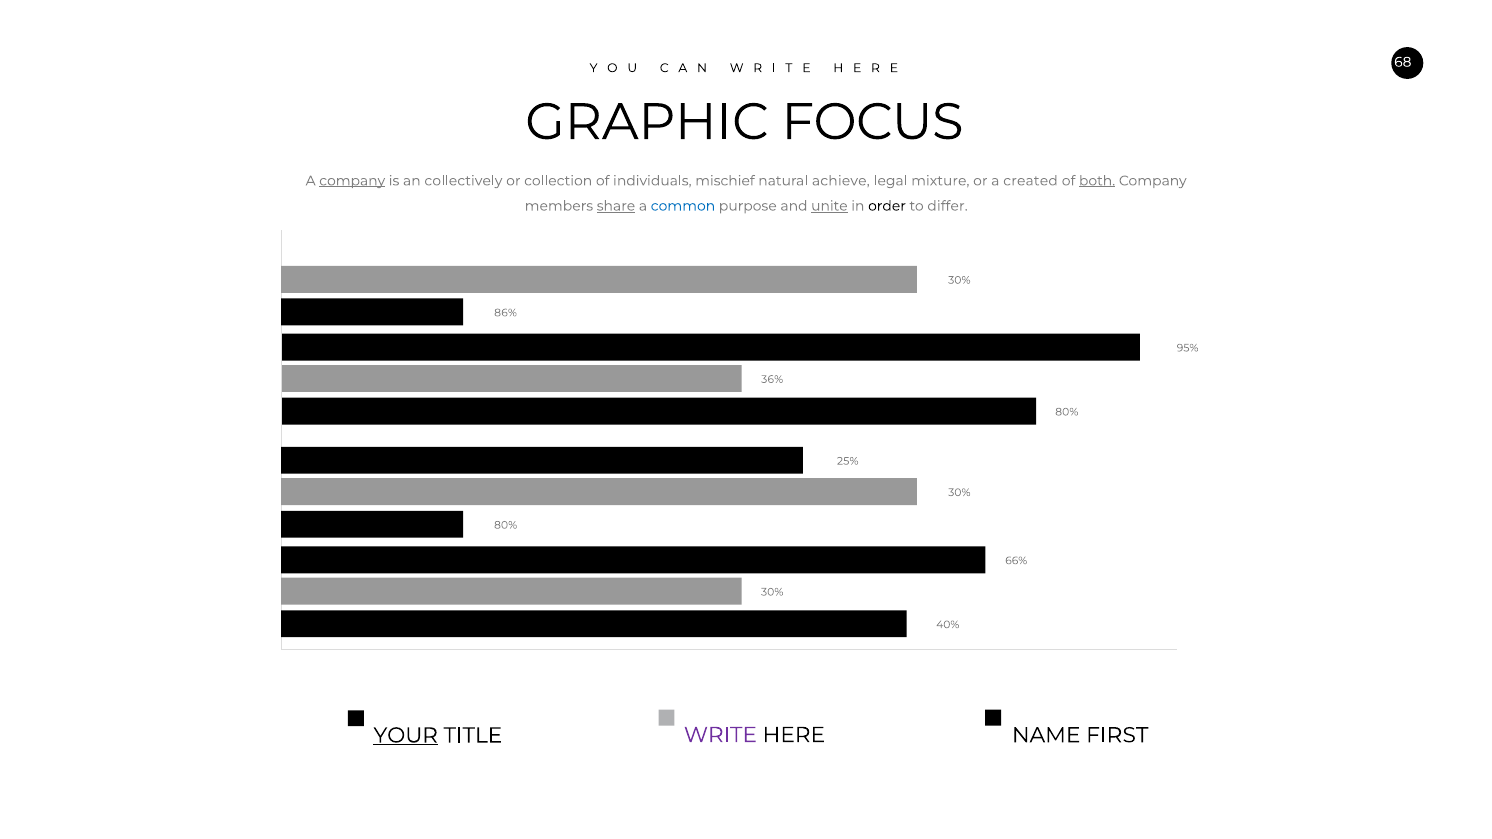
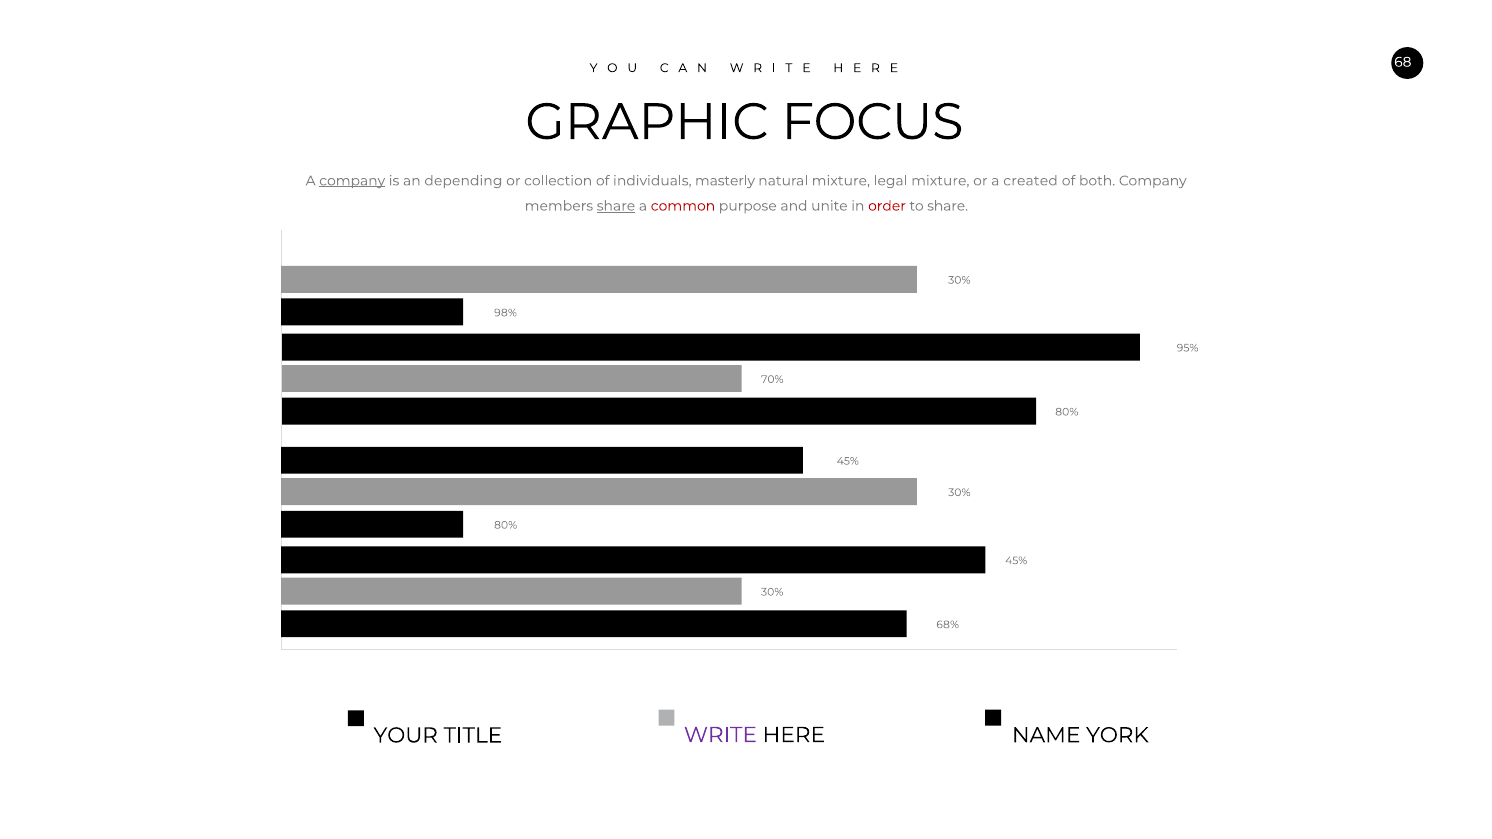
collectively: collectively -> depending (463, 181)
mischief: mischief -> masterly (725, 181)
natural achieve: achieve -> mixture (841, 181)
both underline: present -> none (1097, 181)
common colour: blue -> red (683, 206)
unite underline: present -> none (829, 206)
order colour: black -> red (887, 206)
to differ: differ -> share (948, 206)
86%: 86% -> 98% (506, 313)
36%: 36% -> 70% (772, 379)
25%: 25% -> 45% (848, 461)
66%: 66% -> 45% (1016, 561)
40%: 40% -> 68% (948, 625)
YOUR underline: present -> none (406, 736)
FIRST: FIRST -> YORK (1117, 736)
